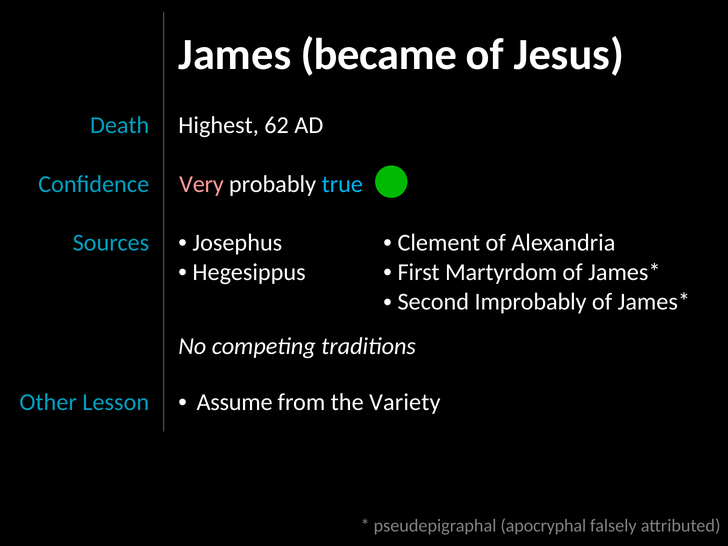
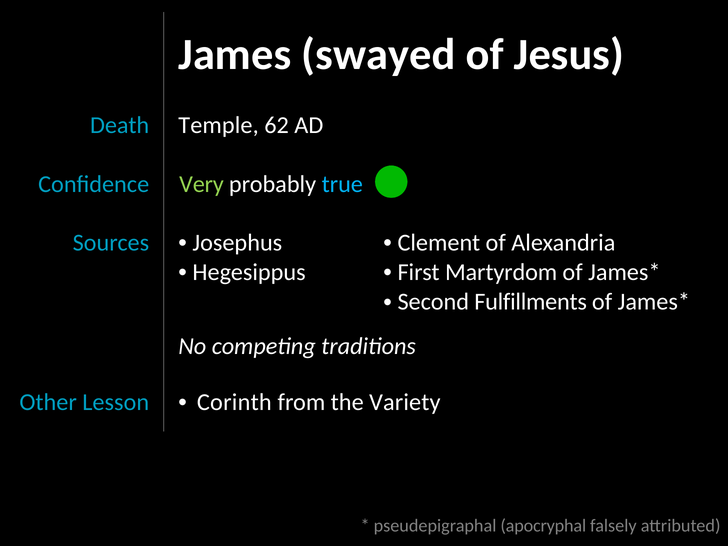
became: became -> swayed (378, 54)
Highest: Highest -> Temple (219, 125)
Very colour: pink -> light green (201, 184)
Improbably: Improbably -> Fulfillments (531, 302)
Assume: Assume -> Corinth (234, 402)
